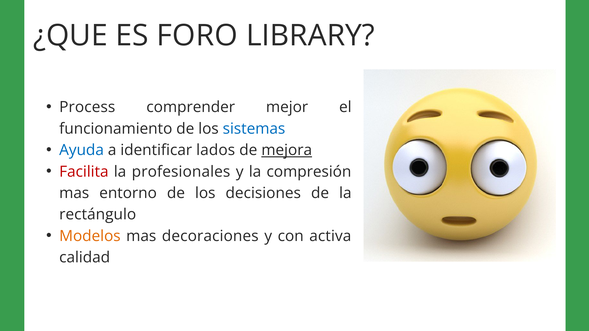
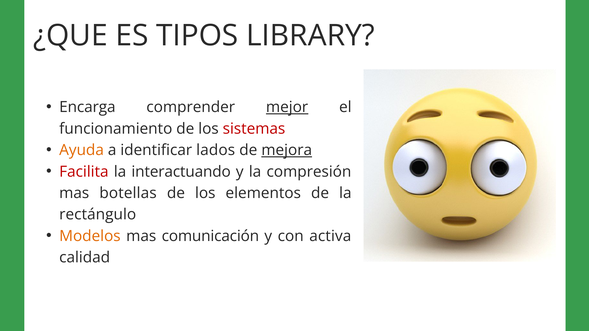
FORO: FORO -> TIPOS (197, 36)
Process: Process -> Encarga (87, 107)
mejor underline: none -> present (287, 107)
sistemas colour: blue -> red (254, 129)
Ayuda colour: blue -> orange (82, 150)
profesionales: profesionales -> interactuando (181, 172)
entorno: entorno -> botellas (128, 193)
decisiones: decisiones -> elementos (263, 193)
decoraciones: decoraciones -> comunicación (210, 236)
